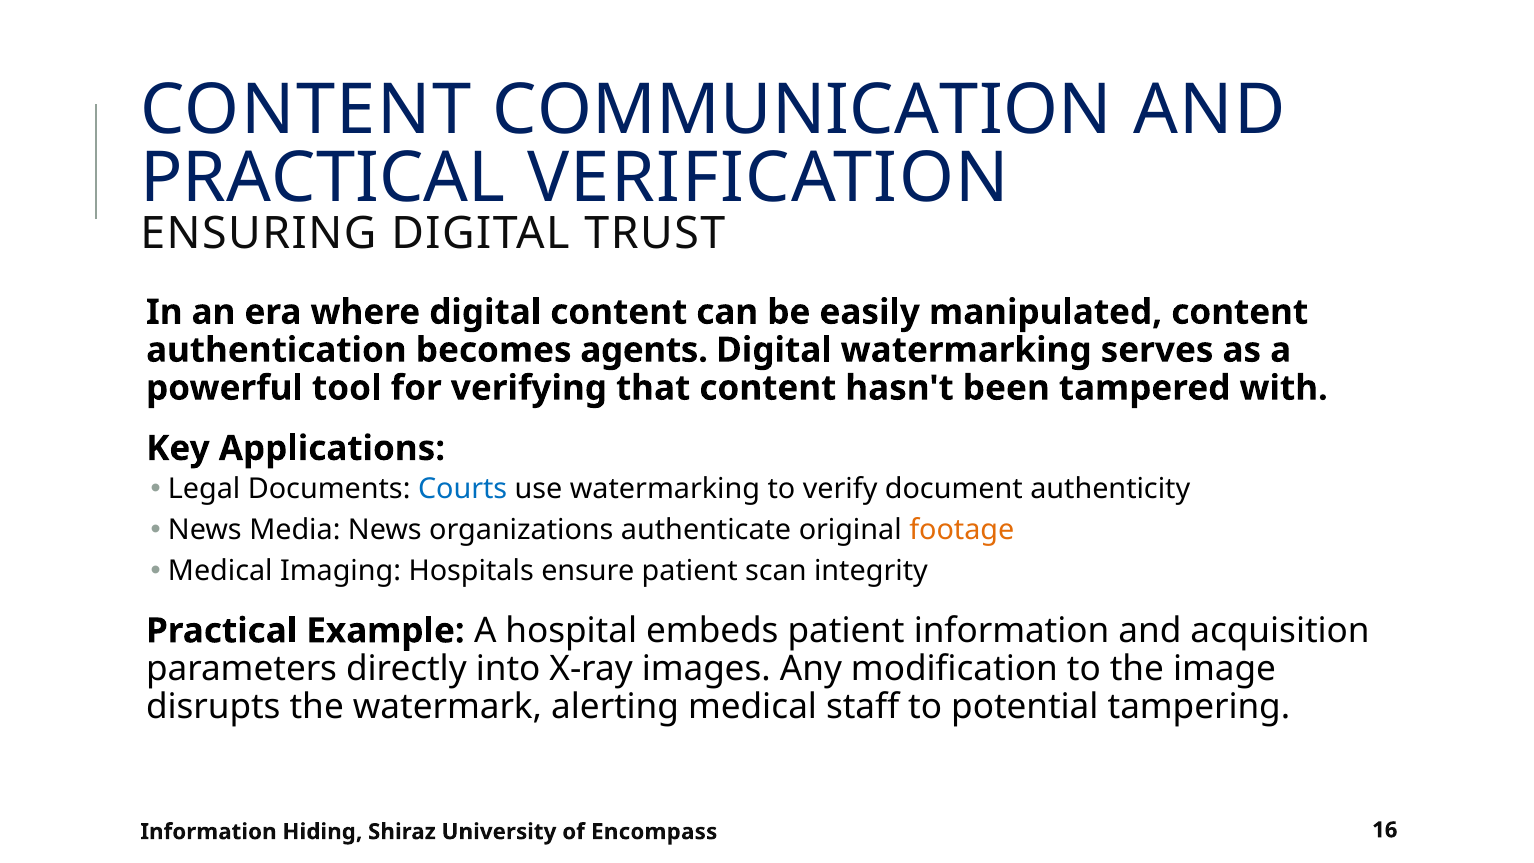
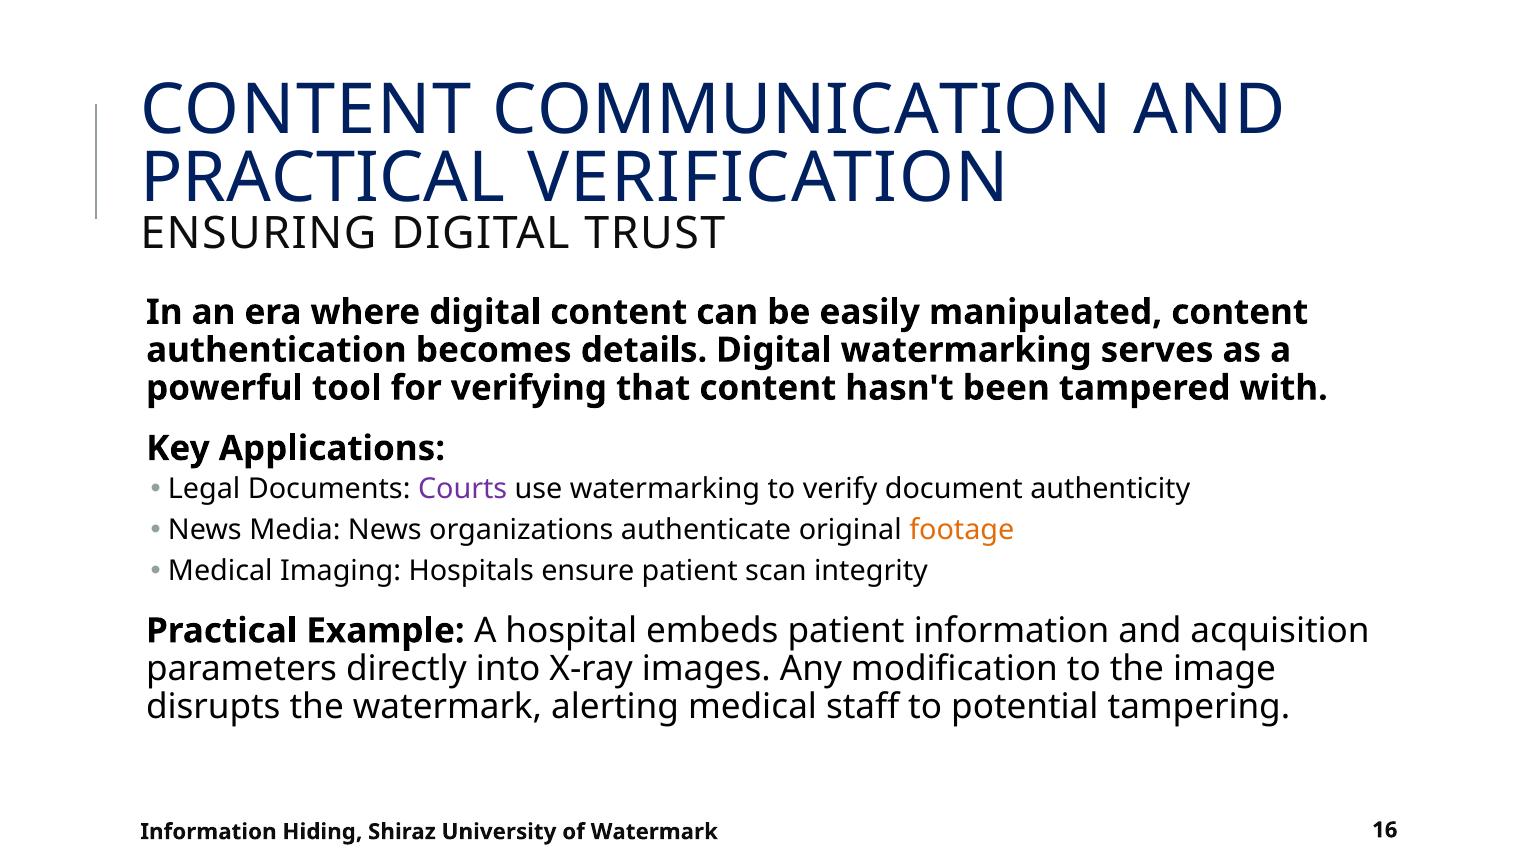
agents: agents -> details (644, 350)
Courts colour: blue -> purple (463, 489)
of Encompass: Encompass -> Watermark (654, 832)
